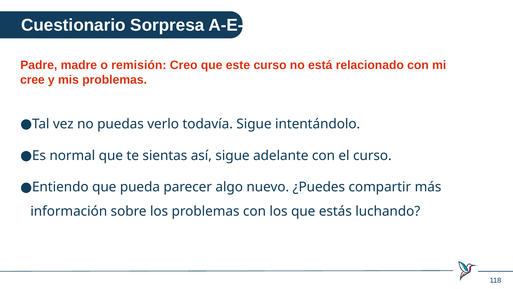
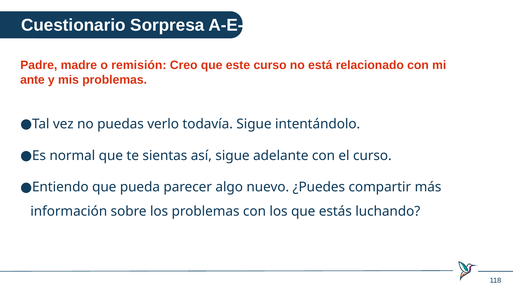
cree: cree -> ante (32, 80)
